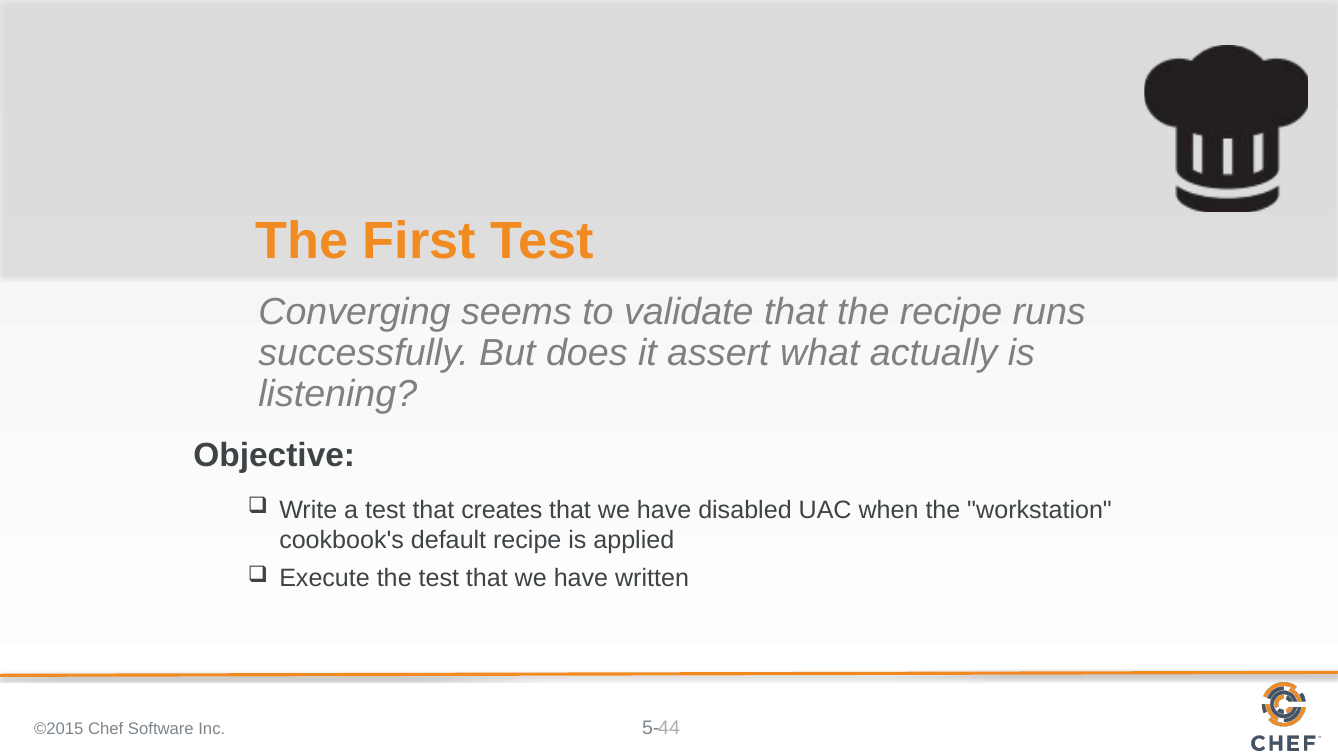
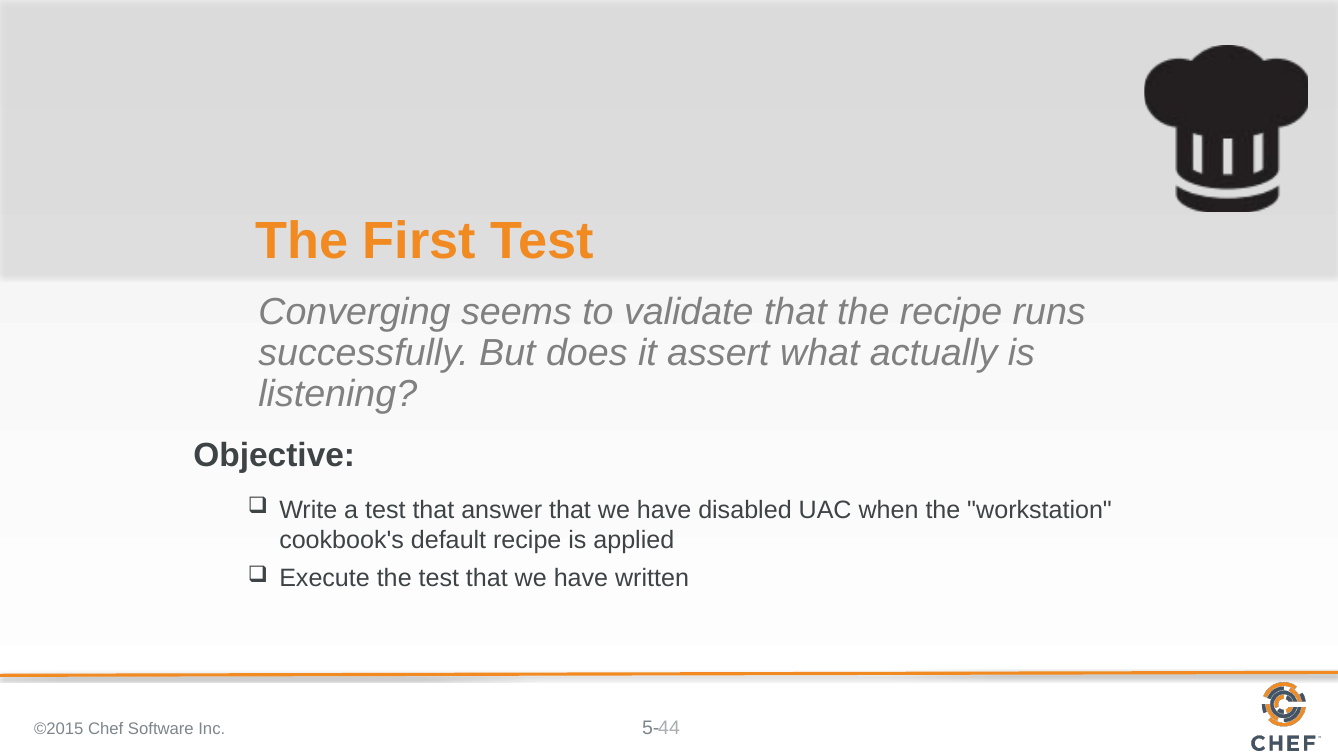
creates: creates -> answer (502, 510)
